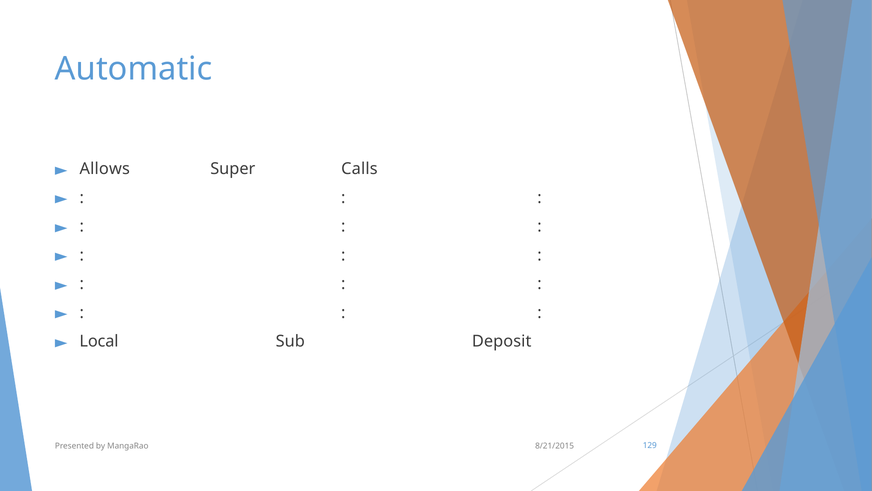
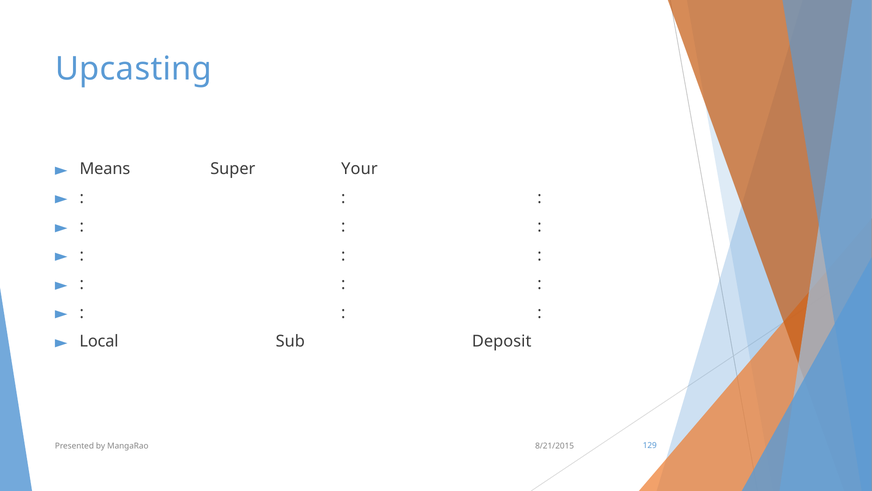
Automatic: Automatic -> Upcasting (134, 69)
Allows: Allows -> Means (105, 169)
Calls: Calls -> Your (359, 169)
